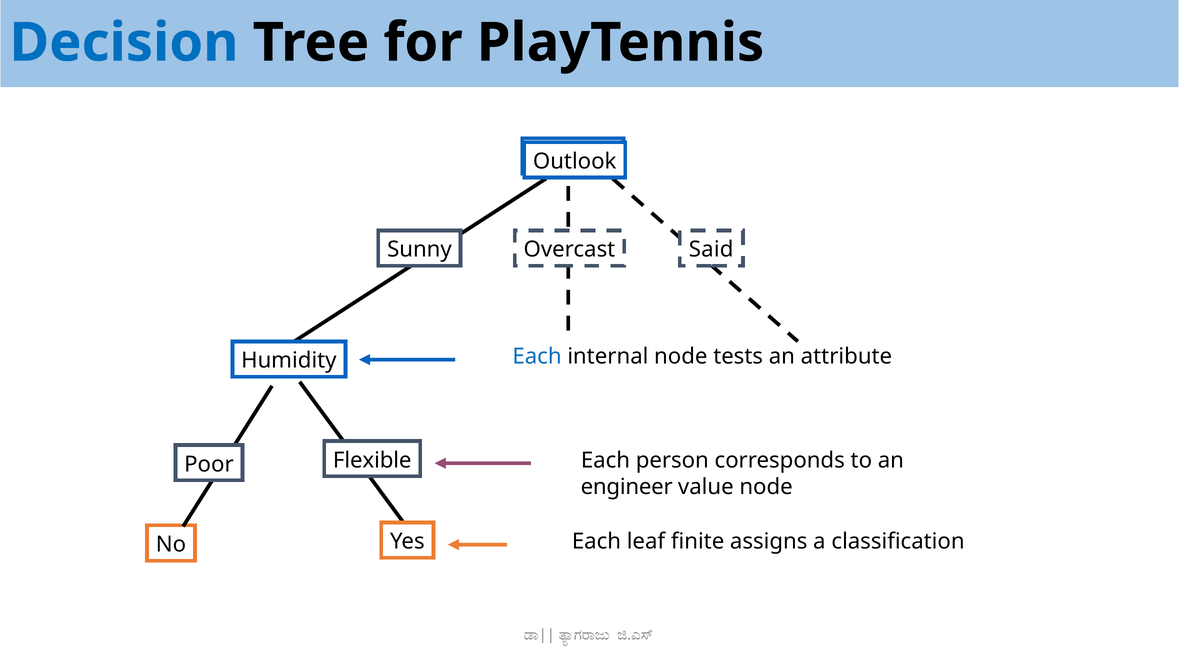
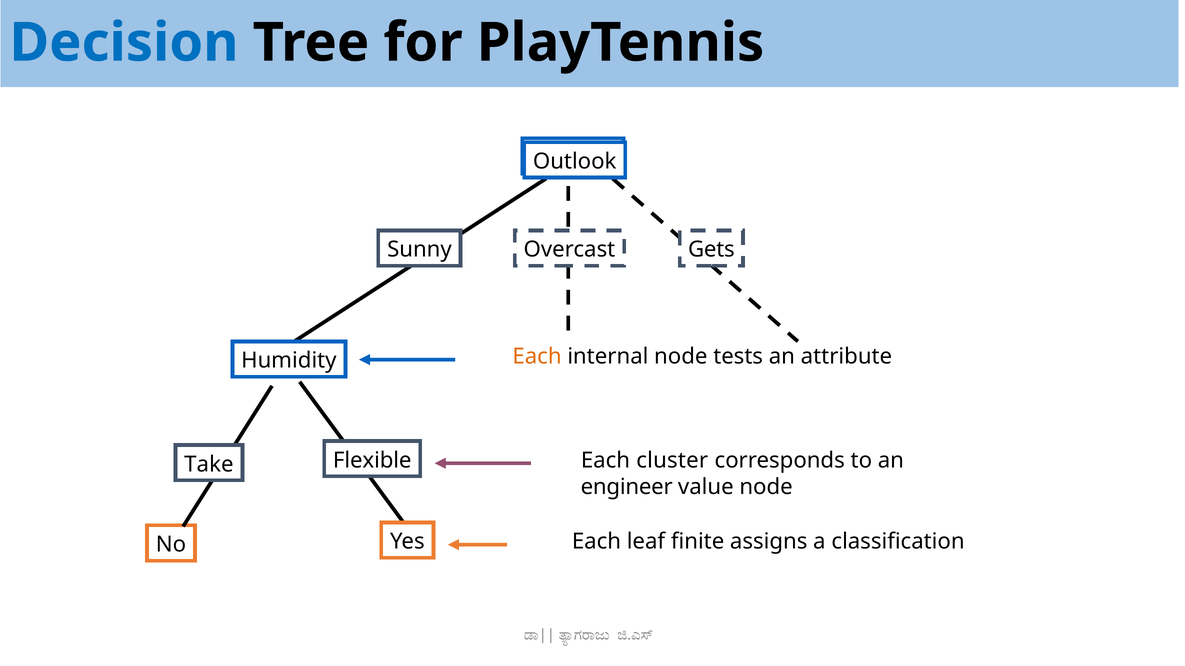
Said: Said -> Gets (711, 250)
Each colour: blue -> orange (537, 357)
person: person -> cluster (672, 461)
Poor: Poor -> Take (209, 465)
